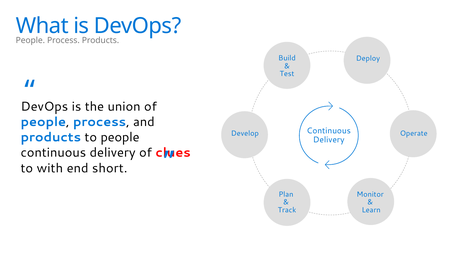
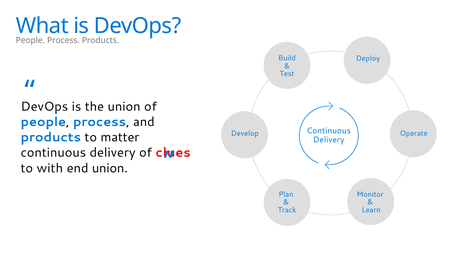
to people: people -> matter (120, 137)
end short: short -> union (110, 168)
